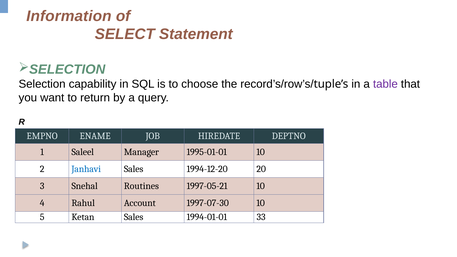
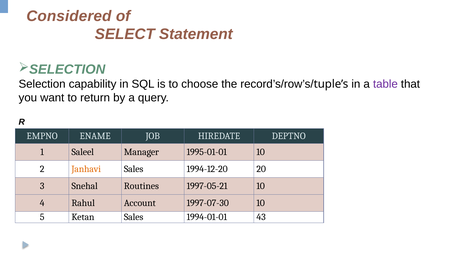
Information: Information -> Considered (69, 16)
Janhavi colour: blue -> orange (86, 169)
33: 33 -> 43 (261, 217)
